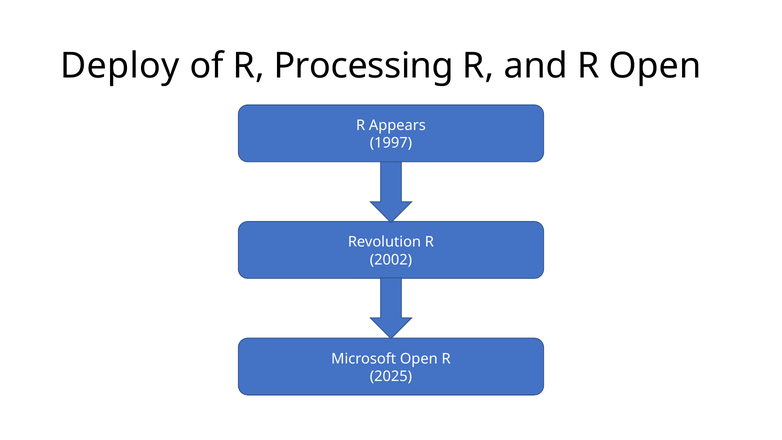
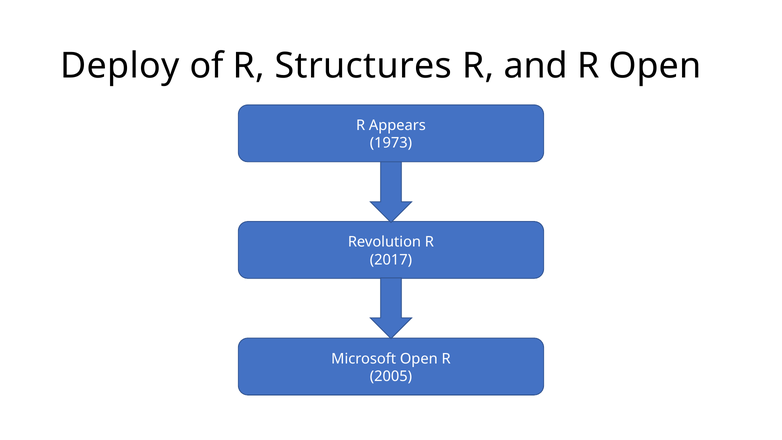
Processing: Processing -> Structures (363, 66)
1997: 1997 -> 1973 (391, 143)
2002: 2002 -> 2017 (391, 260)
2025: 2025 -> 2005 (391, 376)
